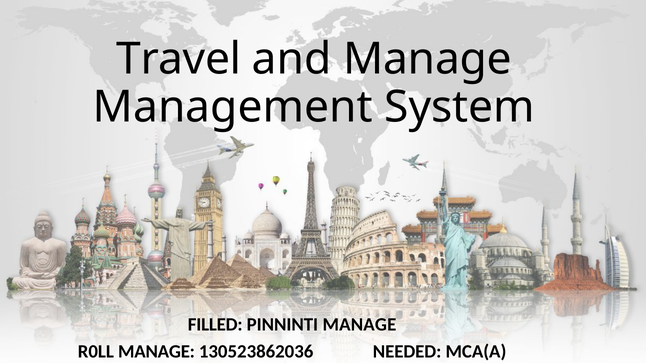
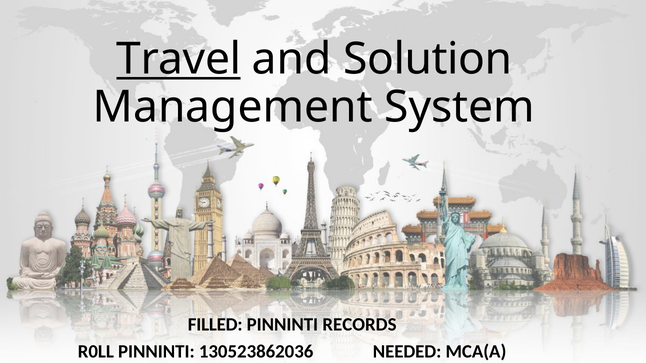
Travel underline: none -> present (179, 59)
and Manage: Manage -> Solution (428, 59)
PINNINTI MANAGE: MANAGE -> RECORDS (359, 325)
R0LL MANAGE: MANAGE -> PINNINTI (156, 352)
